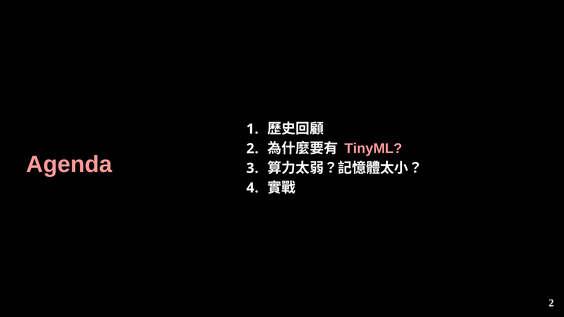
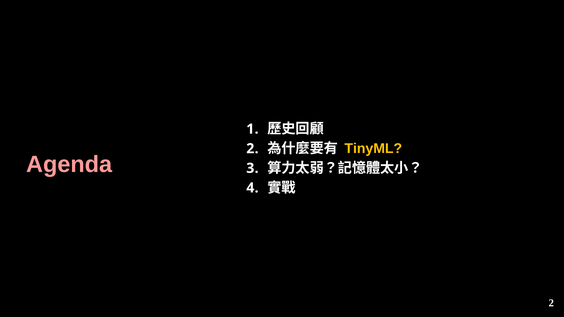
TinyML colour: pink -> yellow (373, 149)
